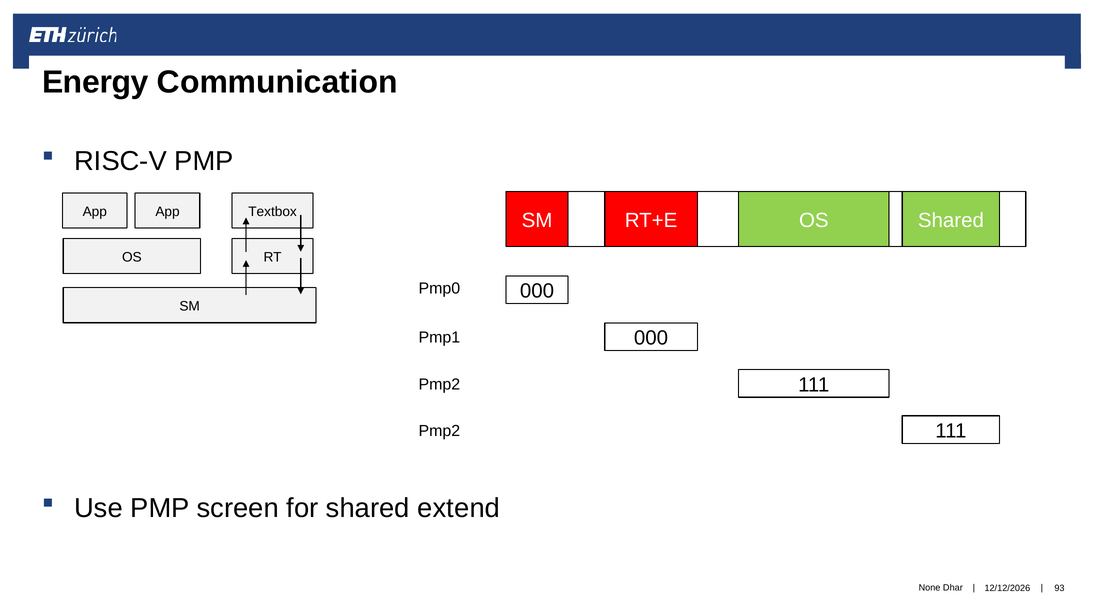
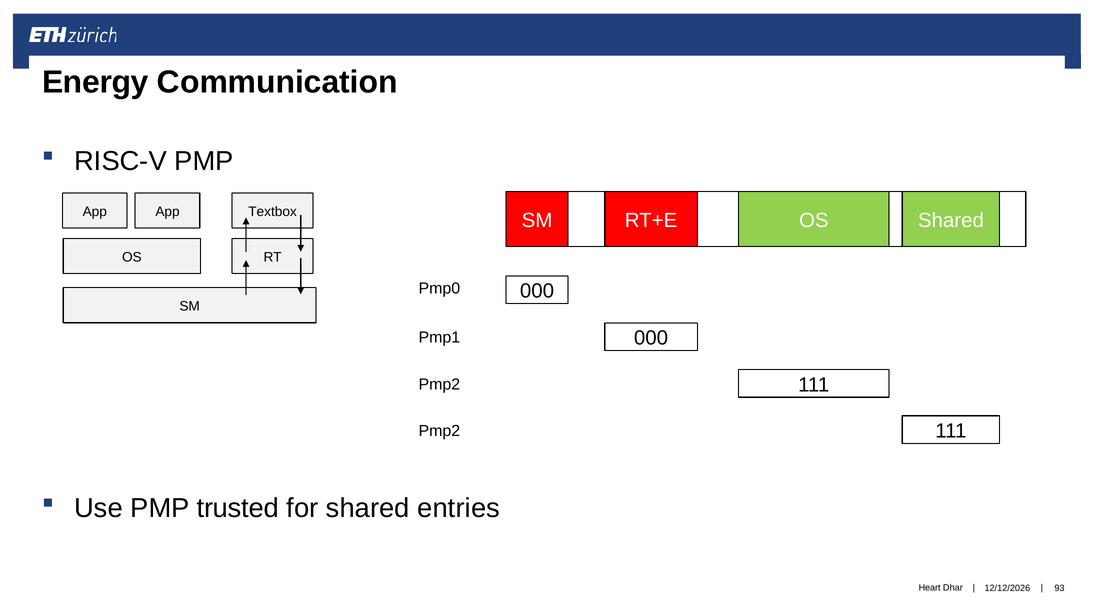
screen: screen -> trusted (238, 508)
extend: extend -> entries (459, 508)
None: None -> Heart (930, 588)
